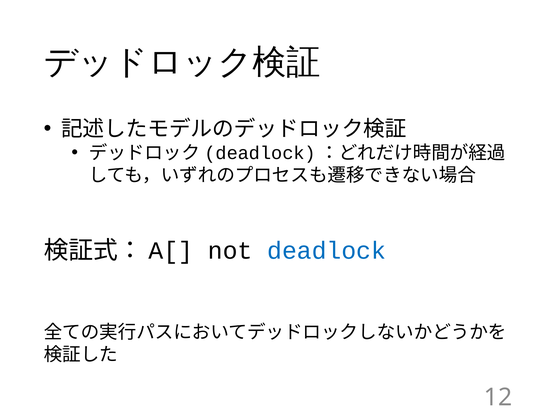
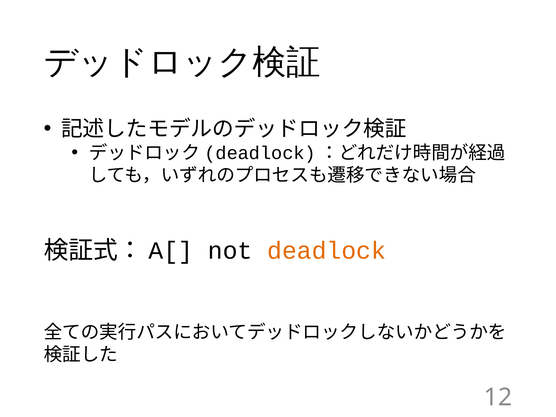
deadlock colour: blue -> orange (327, 251)
